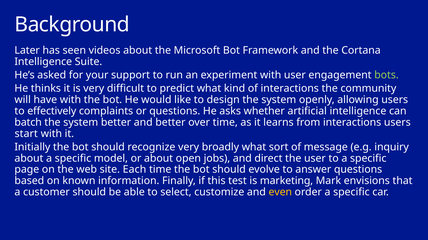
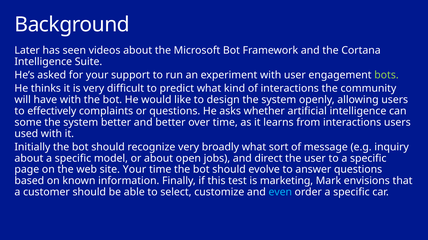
batch: batch -> some (28, 123)
start: start -> used (26, 134)
site Each: Each -> Your (134, 170)
even colour: yellow -> light blue (280, 193)
